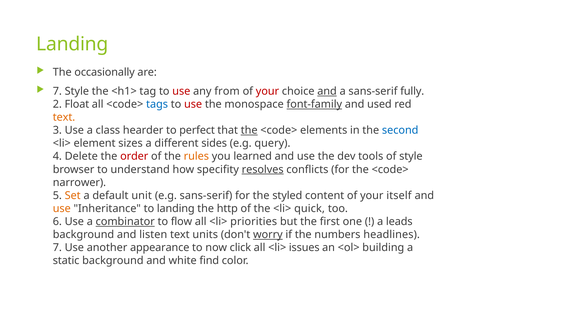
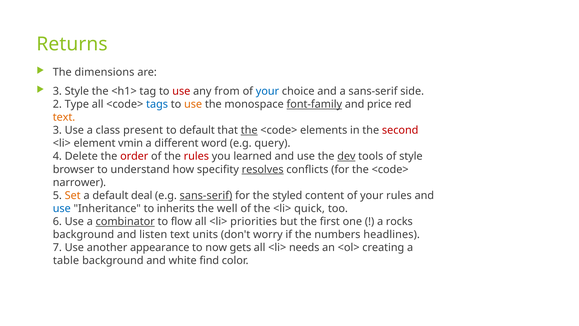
Landing: Landing -> Returns (72, 44)
occasionally: occasionally -> dimensions (104, 72)
7: 7 -> 3 (57, 91)
your colour: red -> blue (267, 91)
and underline: present -> none (327, 91)
fully: fully -> side (412, 91)
Float: Float -> Type (77, 104)
use colour: red -> orange (193, 104)
used: used -> price (379, 104)
hearder: hearder -> present (143, 130)
to perfect: perfect -> default (197, 130)
second colour: blue -> red (400, 130)
sizes: sizes -> vmin (131, 143)
sides: sides -> word (214, 143)
rules colour: orange -> red (196, 156)
dev underline: none -> present (346, 156)
unit: unit -> deal (142, 195)
sans-serif underline: none -> present (206, 195)
your itself: itself -> rules (399, 195)
use colour: orange -> blue (62, 208)
to landing: landing -> inherits (176, 208)
http: http -> well (227, 208)
leads: leads -> rocks (399, 221)
worry underline: present -> none (268, 234)
click: click -> gets (240, 247)
issues: issues -> needs (304, 247)
building: building -> creating (383, 247)
static: static -> table (66, 260)
